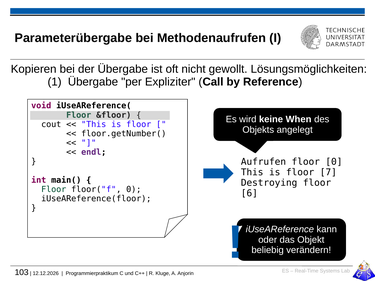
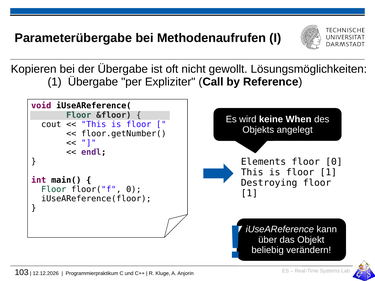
Aufrufen: Aufrufen -> Elements (263, 162)
is floor 7: 7 -> 1 (328, 172)
6: 6 -> 1 (249, 193)
oder: oder -> über (268, 240)
